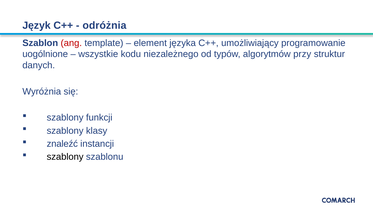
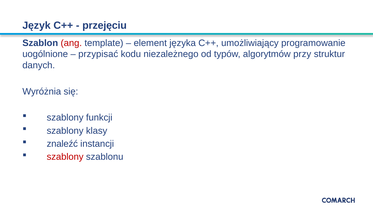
odróżnia: odróżnia -> przejęciu (105, 25)
wszystkie: wszystkie -> przypisać (98, 54)
szablony colour: black -> red (65, 157)
